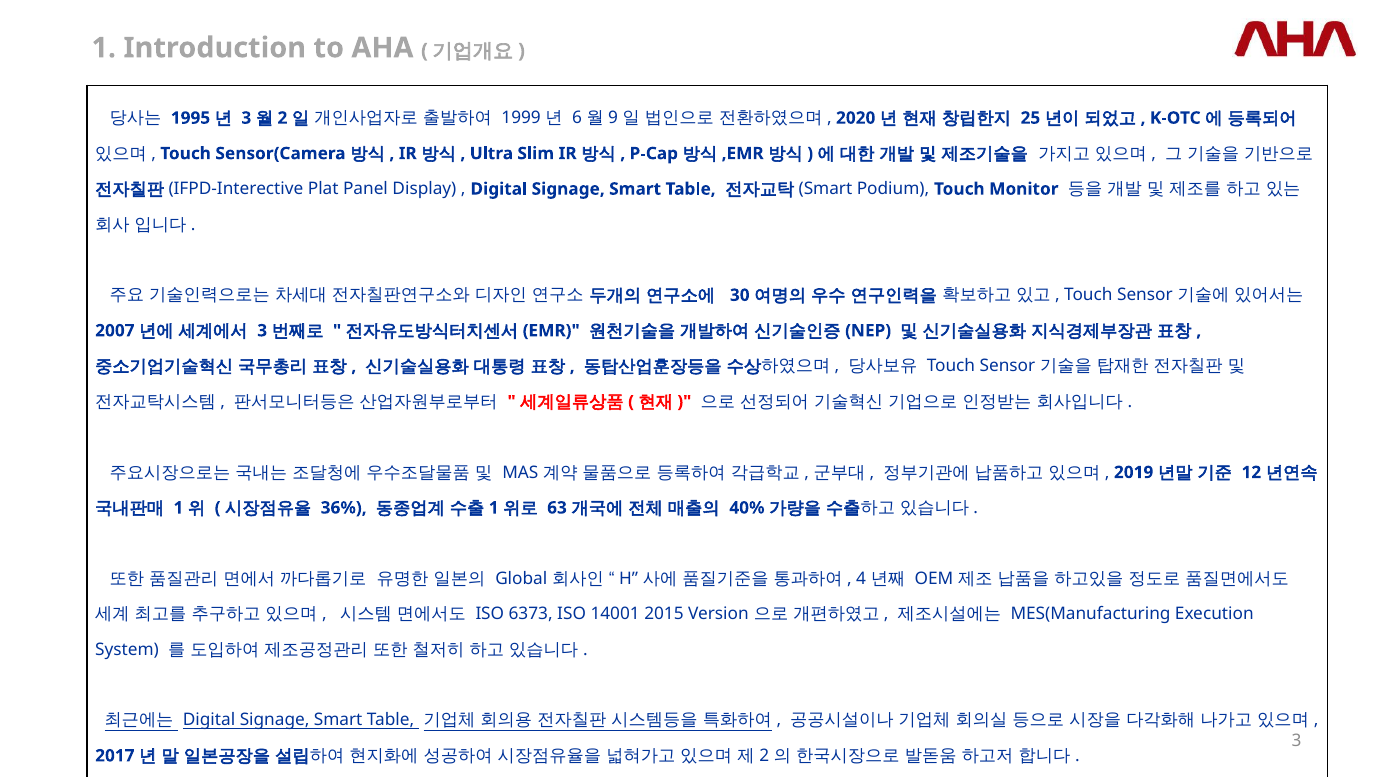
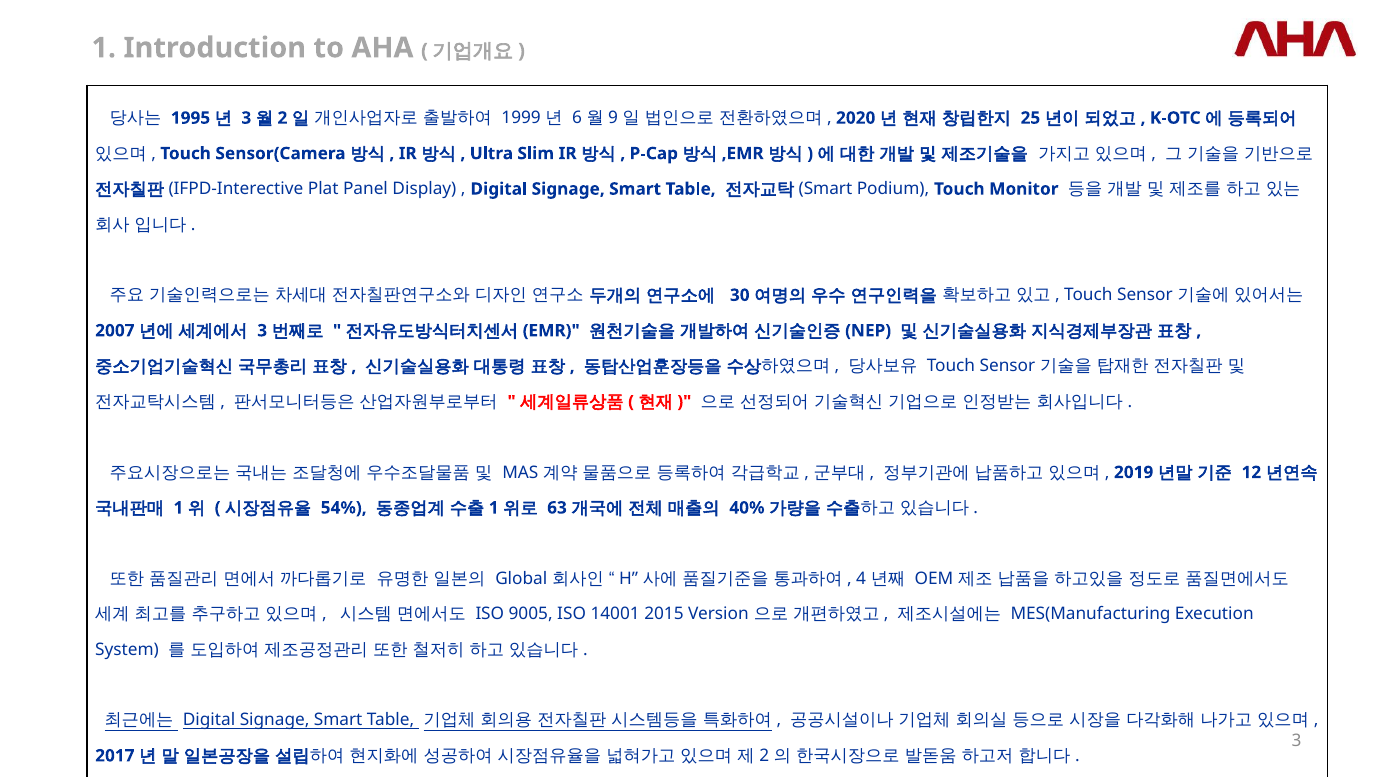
36%: 36% -> 54% (344, 508)
6373: 6373 -> 9005 (531, 614)
